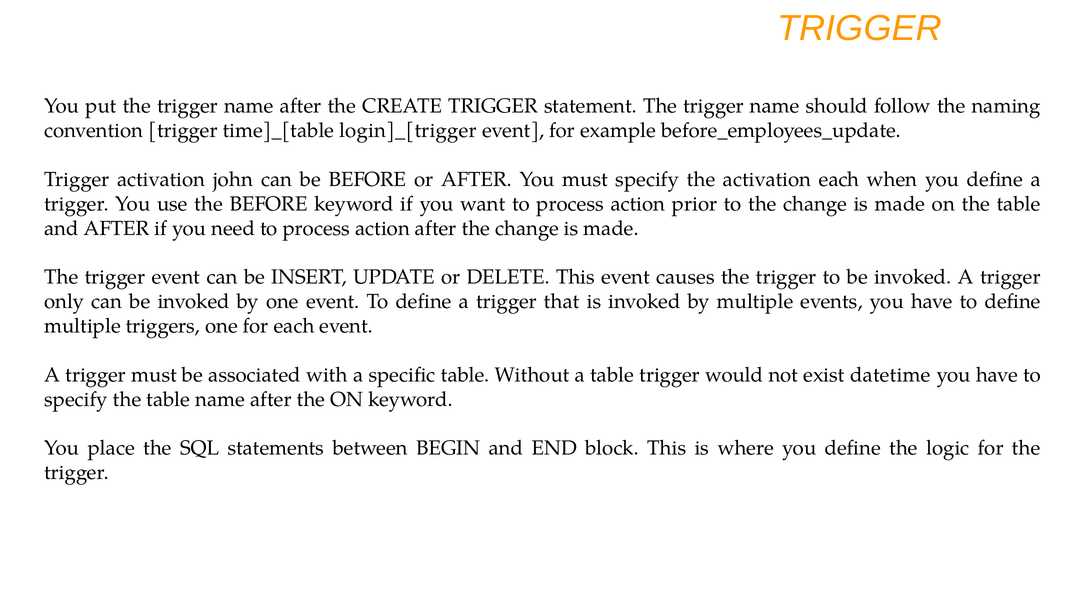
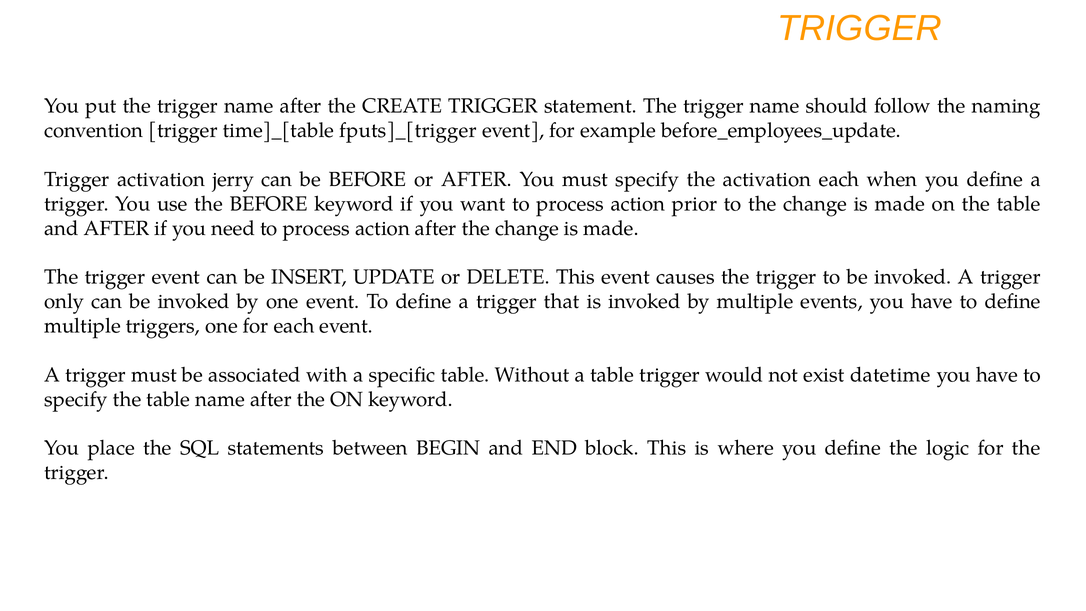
login]_[trigger: login]_[trigger -> fputs]_[trigger (408, 130)
john: john -> jerry (233, 179)
